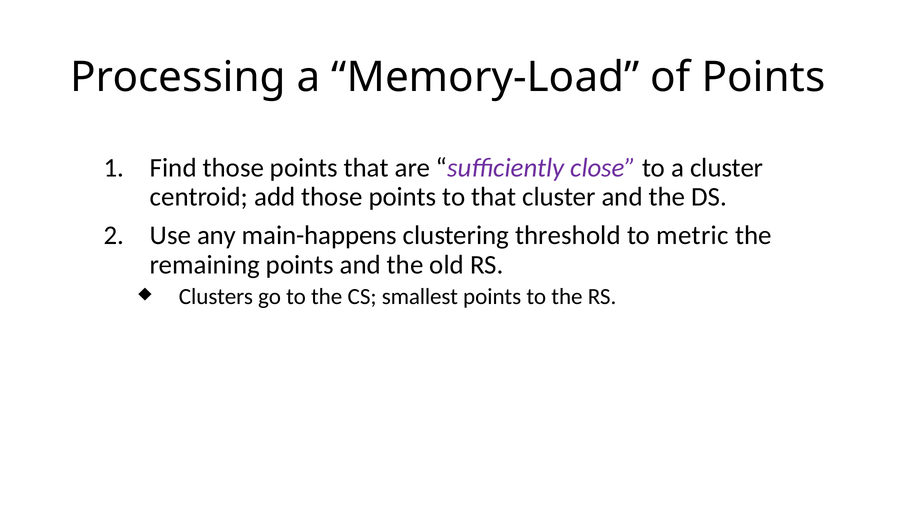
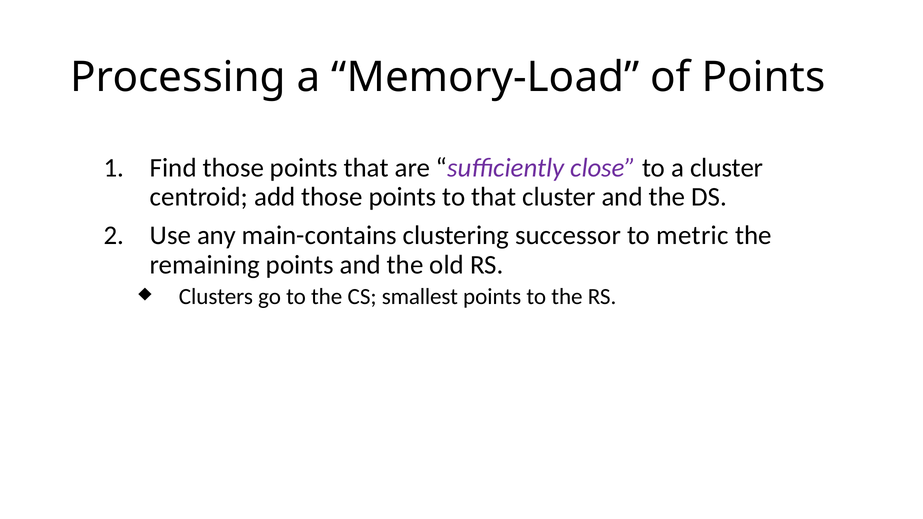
main-happens: main-happens -> main-contains (319, 236)
threshold: threshold -> successor (568, 236)
